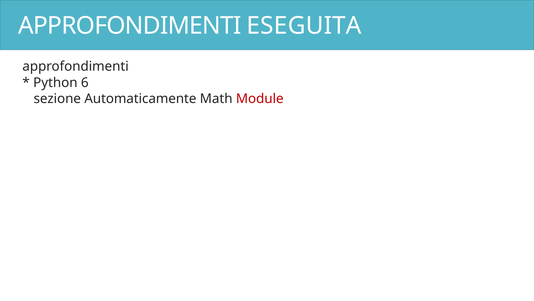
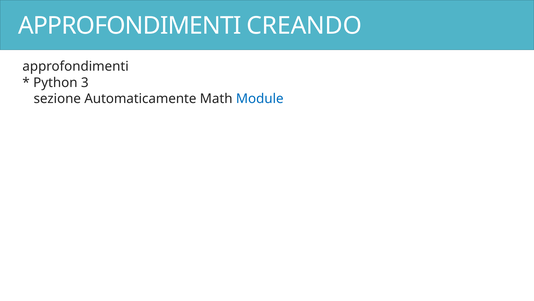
ESEGUITA: ESEGUITA -> CREANDO (304, 26)
6: 6 -> 3 (85, 82)
Module colour: red -> blue (260, 98)
